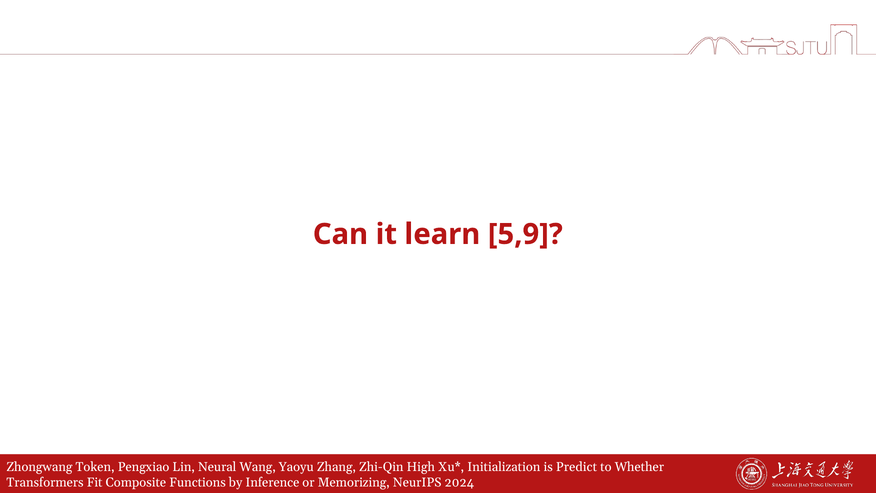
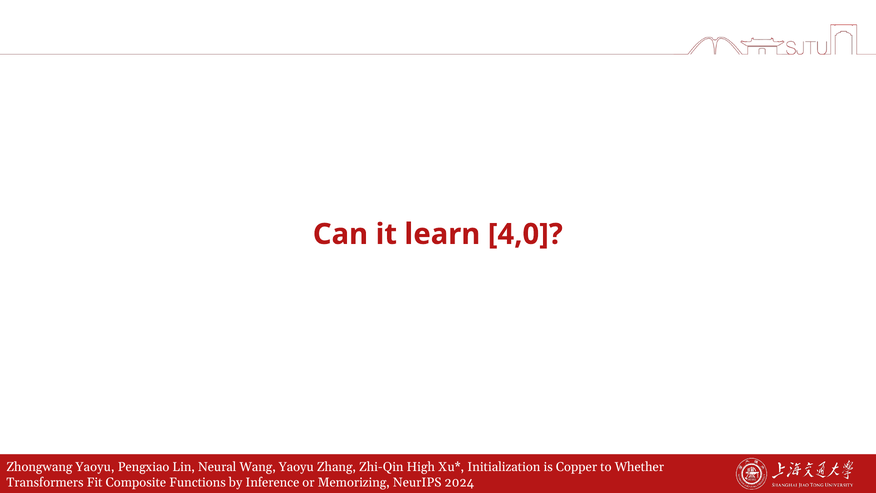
5,9: 5,9 -> 4,0 (525, 234)
Zhongwang Token: Token -> Yaoyu (95, 467)
Predict: Predict -> Copper (577, 467)
